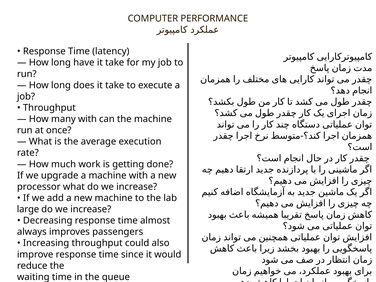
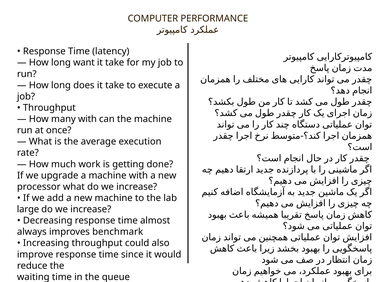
long have: have -> want (84, 63)
passengers: passengers -> benchmark (118, 232)
